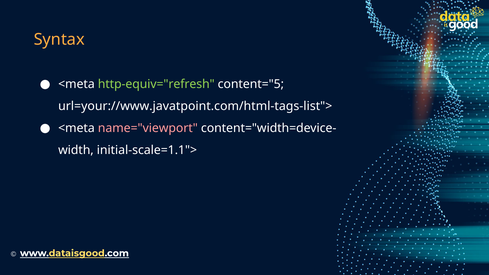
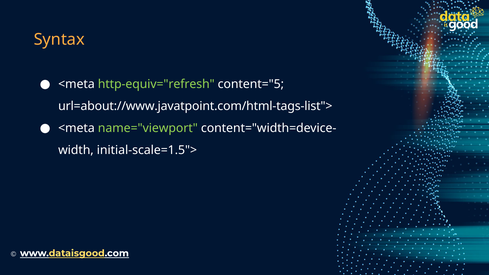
url=your://www.javatpoint.com/html-tags-list">: url=your://www.javatpoint.com/html-tags-list"> -> url=about://www.javatpoint.com/html-tags-list"> (195, 106)
name="viewport colour: pink -> light green (148, 128)
initial-scale=1.1">: initial-scale=1.1"> -> initial-scale=1.5"> (147, 150)
